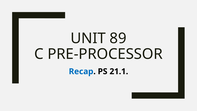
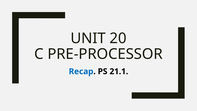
89: 89 -> 20 (118, 38)
